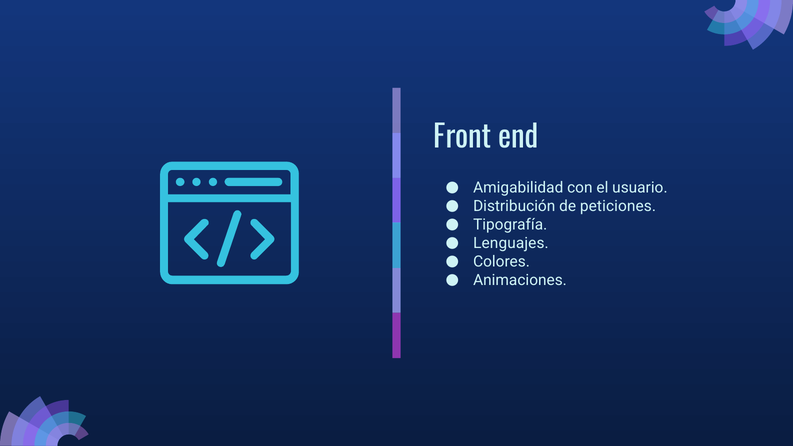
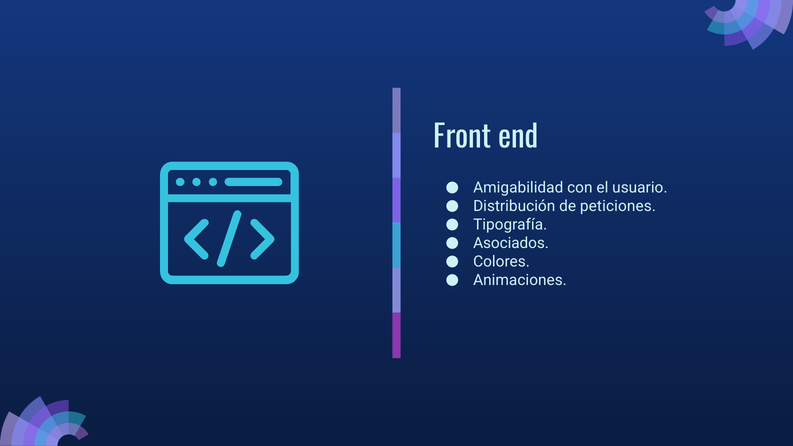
Lenguajes: Lenguajes -> Asociados (511, 243)
